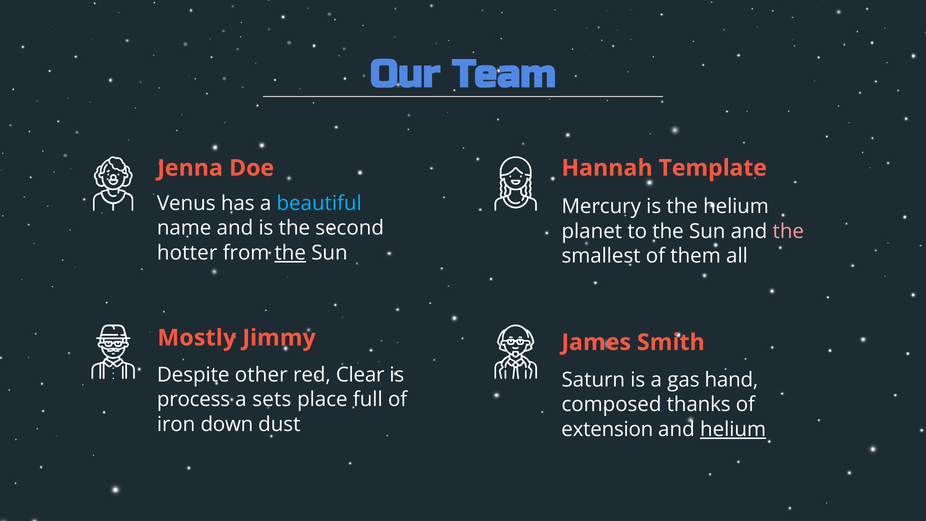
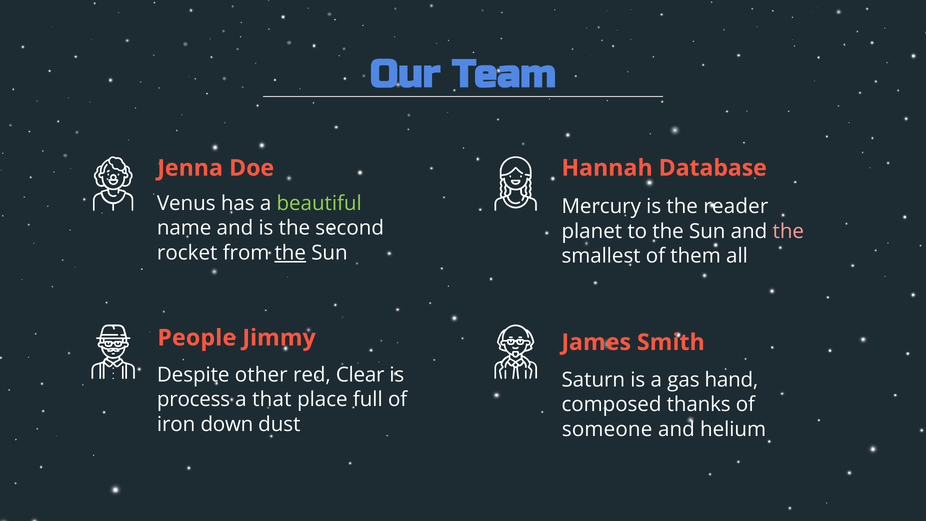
Template: Template -> Database (713, 168)
beautiful colour: light blue -> light green (319, 203)
the helium: helium -> reader (736, 206)
hotter: hotter -> rocket (187, 253)
Mostly: Mostly -> People (197, 338)
sets: sets -> that (272, 400)
extension: extension -> someone (607, 429)
helium underline: present -> none (733, 429)
